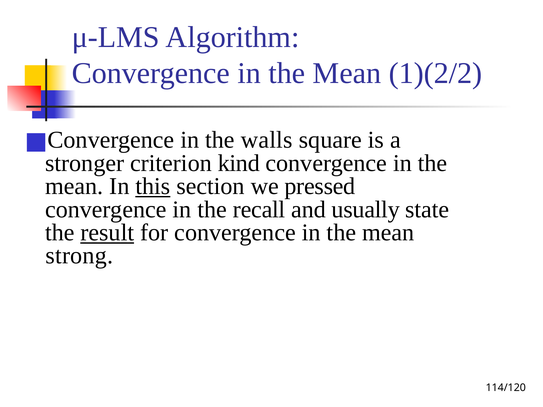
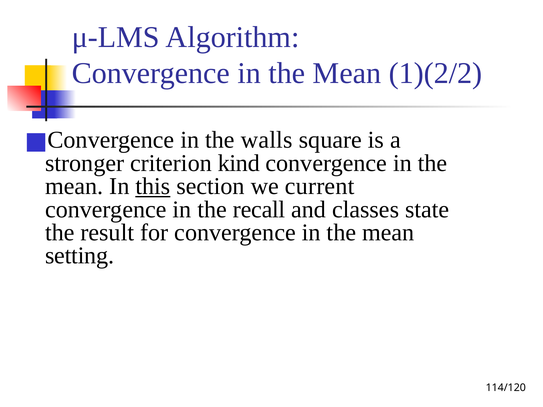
pressed: pressed -> current (320, 186)
usually: usually -> classes (366, 210)
result underline: present -> none (107, 233)
strong: strong -> setting (80, 256)
